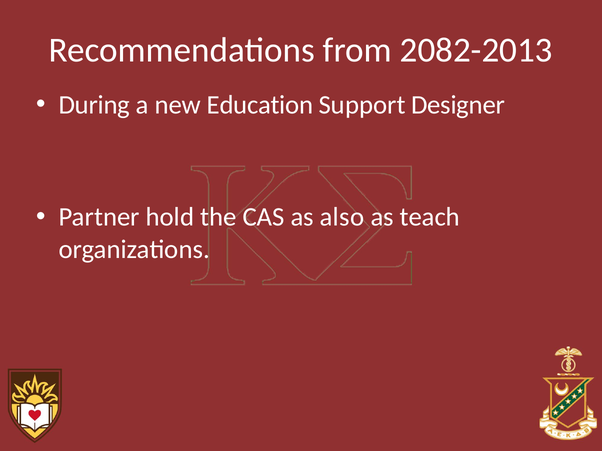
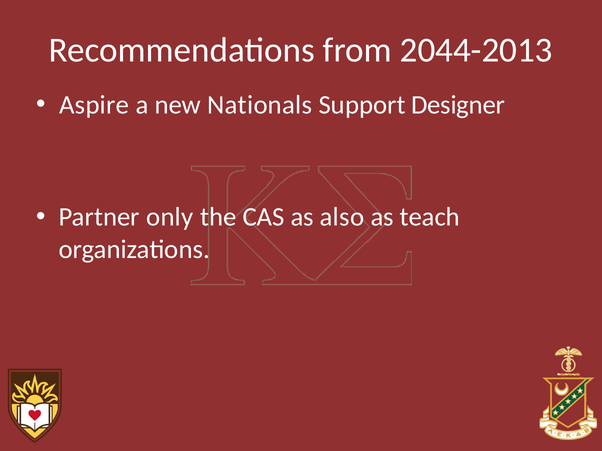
2082-2013: 2082-2013 -> 2044-2013 (476, 50)
During: During -> Aspire (94, 105)
Education: Education -> Nationals (260, 105)
hold: hold -> only (170, 217)
